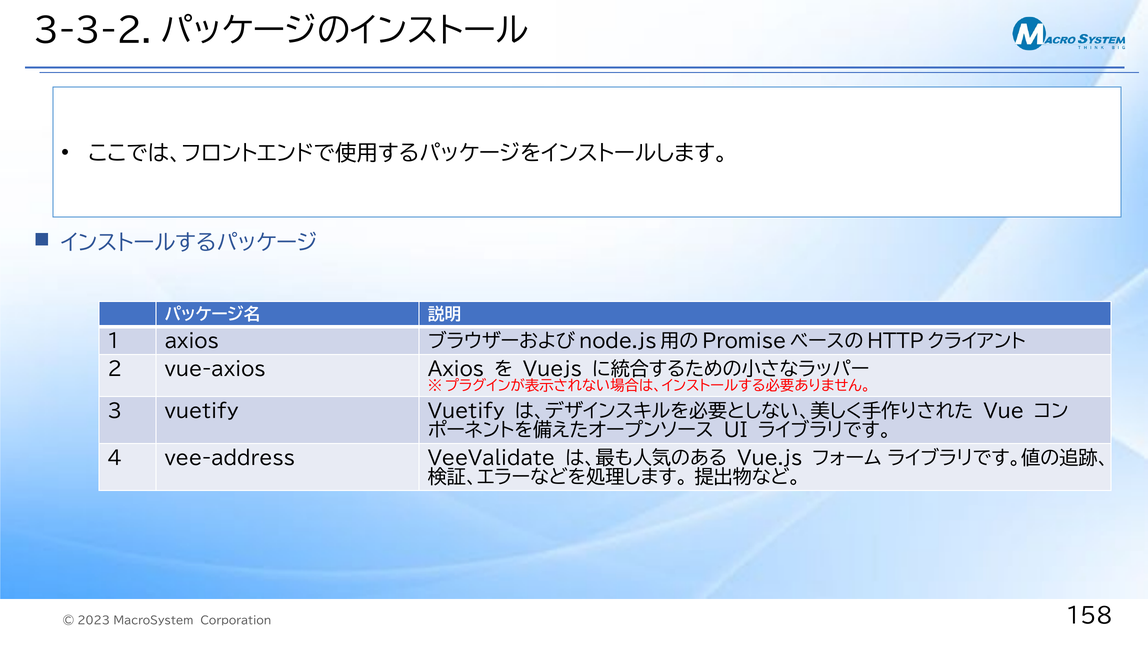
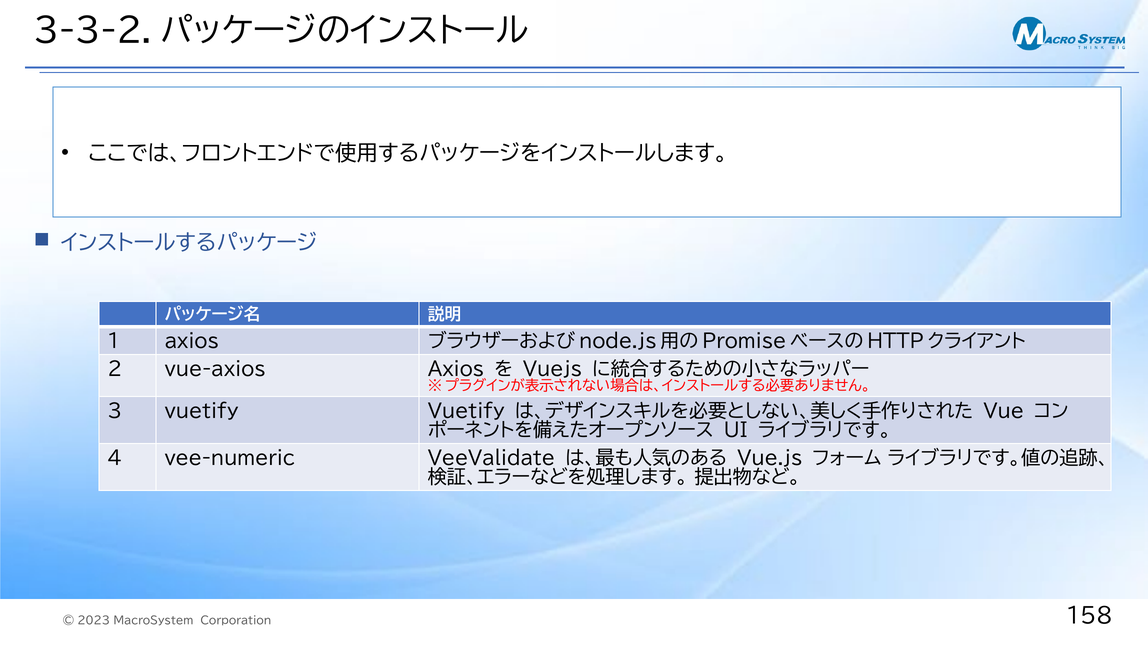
vee-address: vee-address -> vee-numeric (230, 458)
